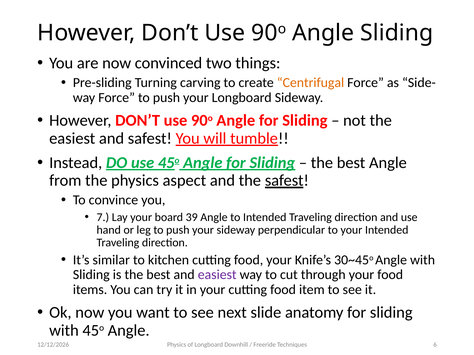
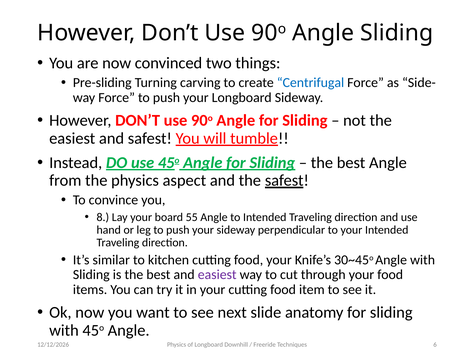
Centrifugal colour: orange -> blue (311, 83)
7: 7 -> 8 (103, 217)
39: 39 -> 55 (192, 217)
